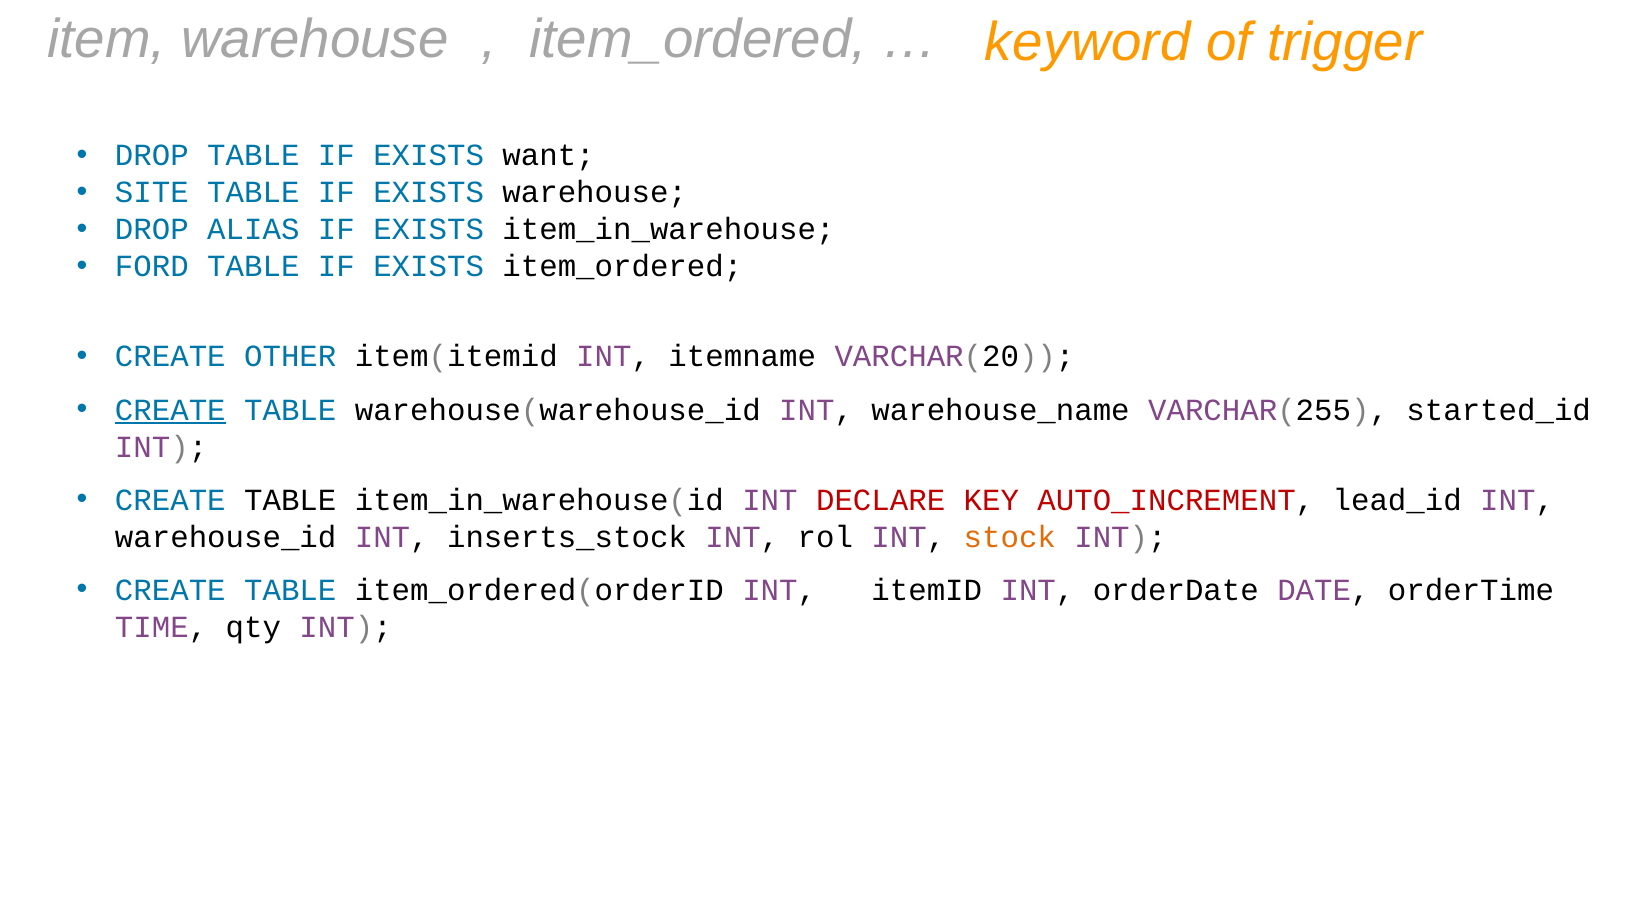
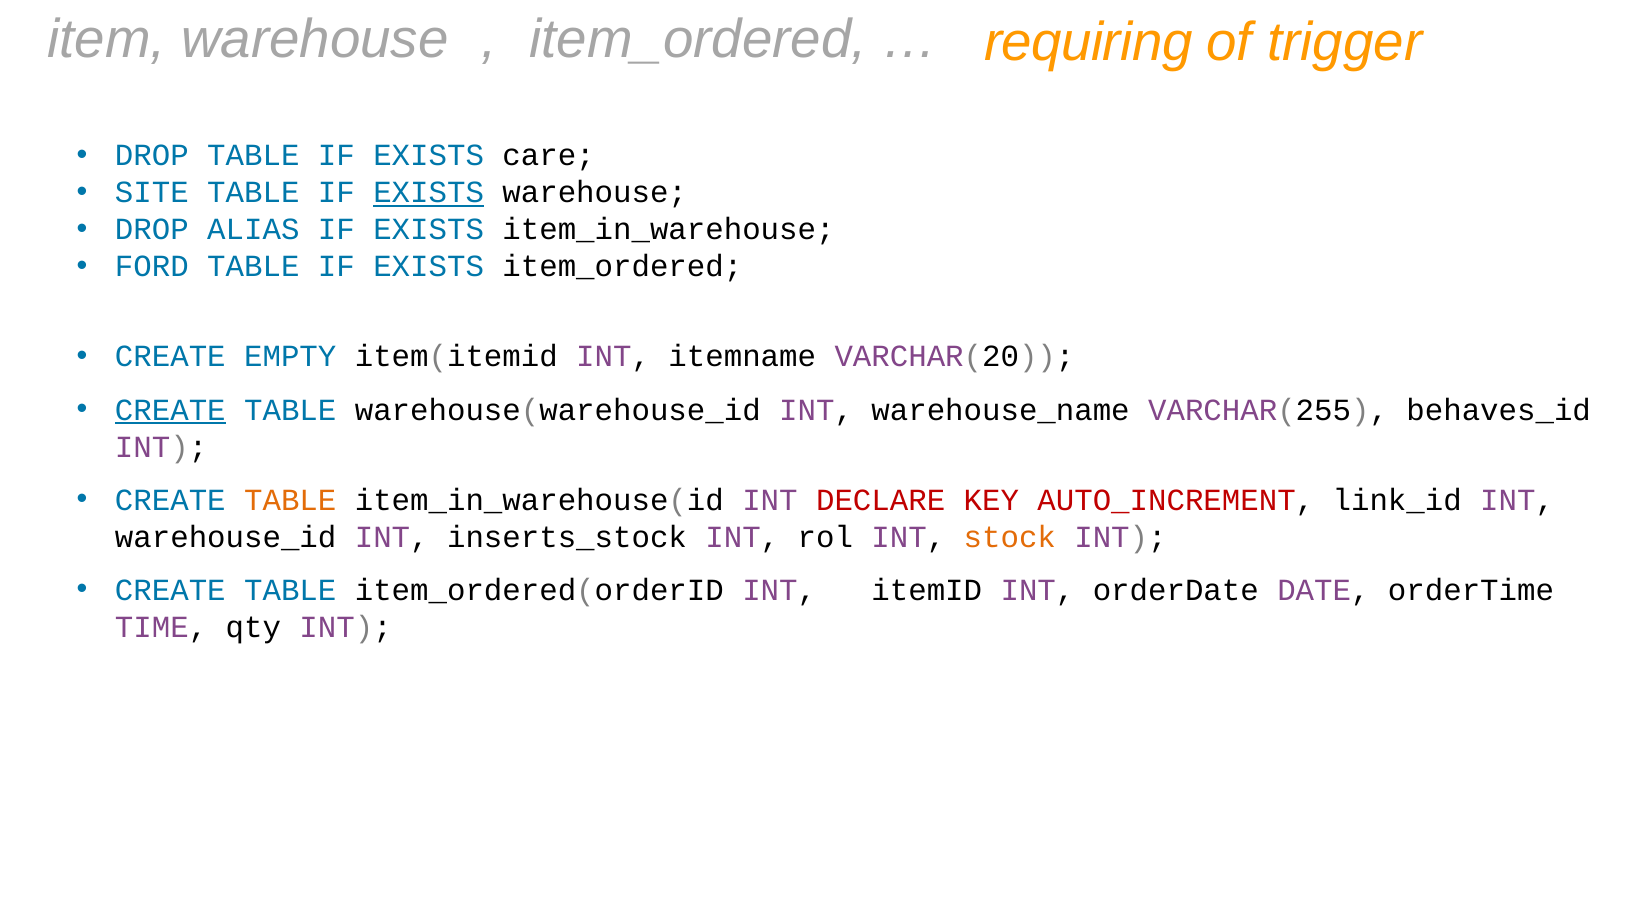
keyword: keyword -> requiring (1088, 43)
want: want -> care (549, 156)
EXISTS underline: none -> present (429, 193)
OTHER: OTHER -> EMPTY (290, 357)
started_id: started_id -> behaves_id (1499, 410)
TABLE colour: black -> orange (290, 500)
lead_id: lead_id -> link_id (1397, 500)
